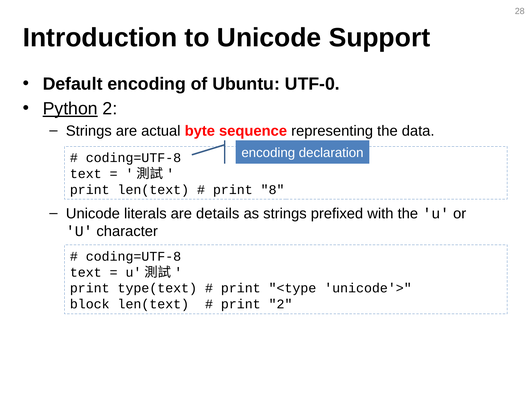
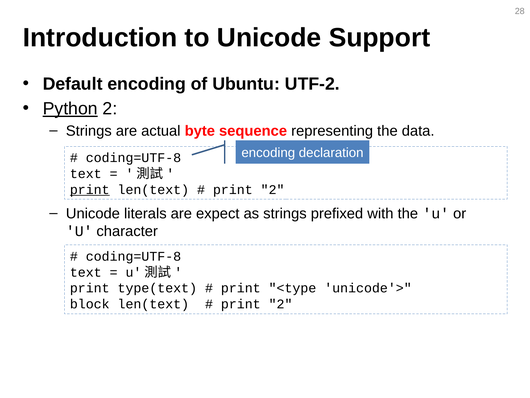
UTF-0: UTF-0 -> UTF-2 (312, 84)
print underline: none -> present (90, 189)
8: 8 -> 2 (273, 189)
details: details -> expect (218, 213)
